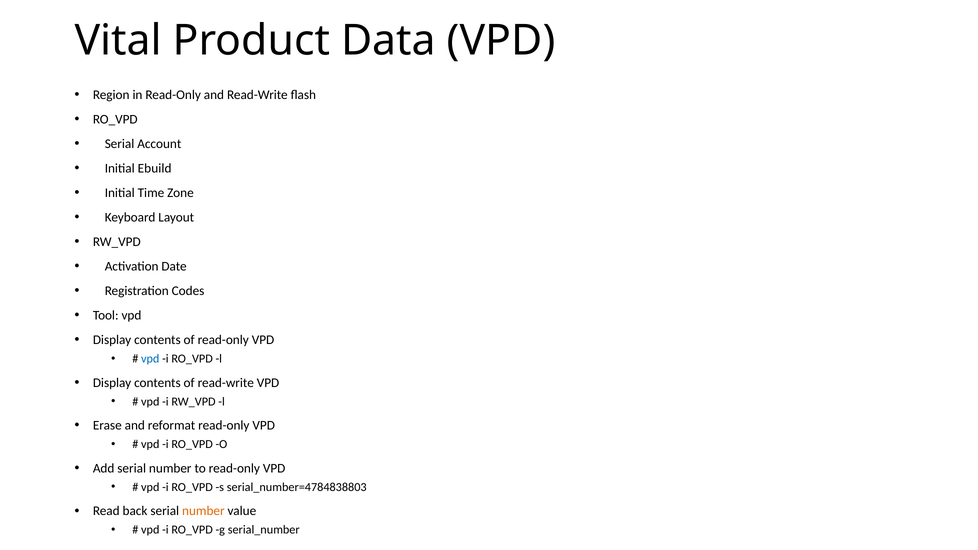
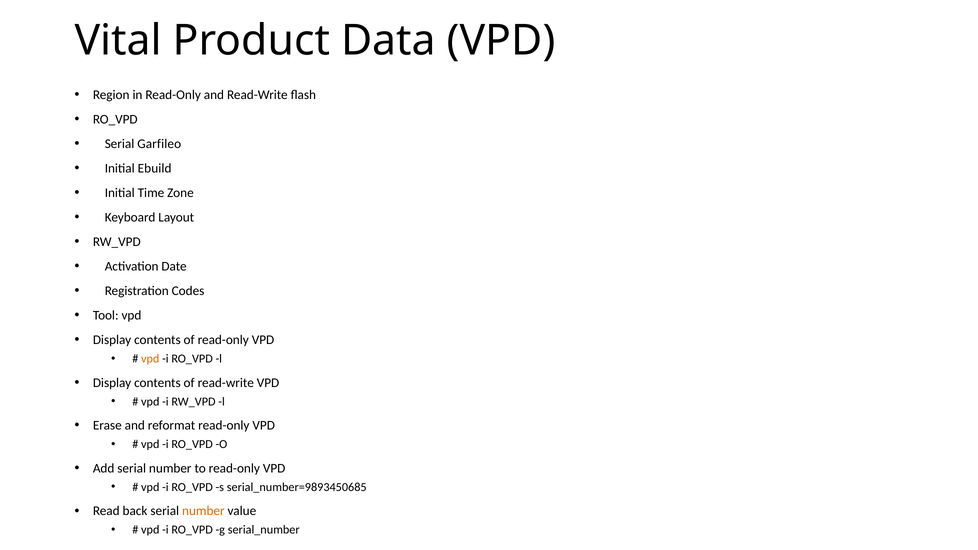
Account: Account -> Garfileo (159, 144)
vpd colour: blue -> orange (150, 359)
serial_number=4784838803: serial_number=4784838803 -> serial_number=9893450685 (297, 487)
